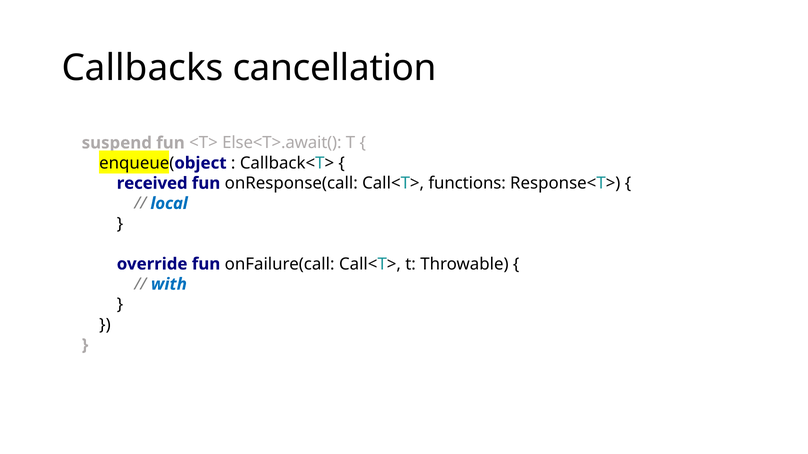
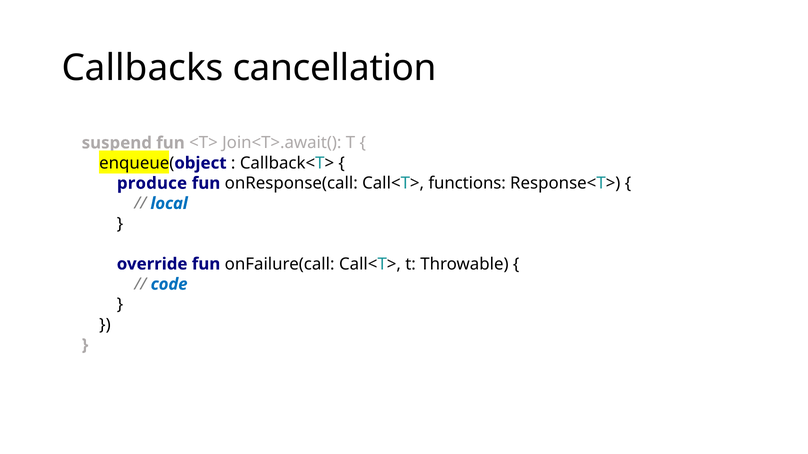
Else<T>.await(: Else<T>.await( -> Join<T>.await( (282, 143)
received: received -> produce (152, 183)
with: with -> code (169, 284)
